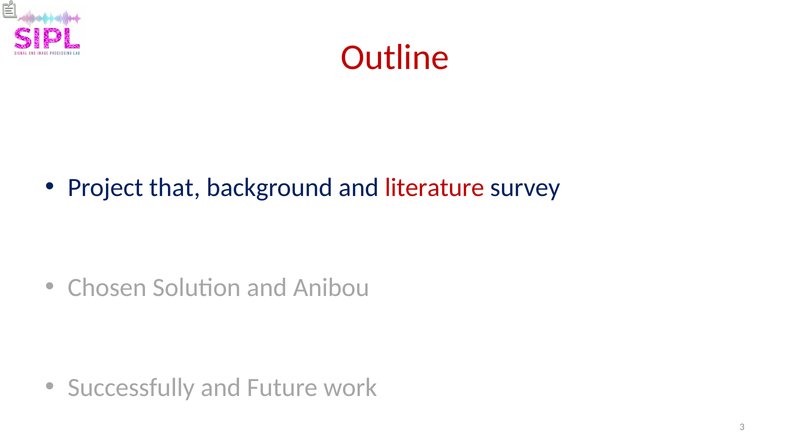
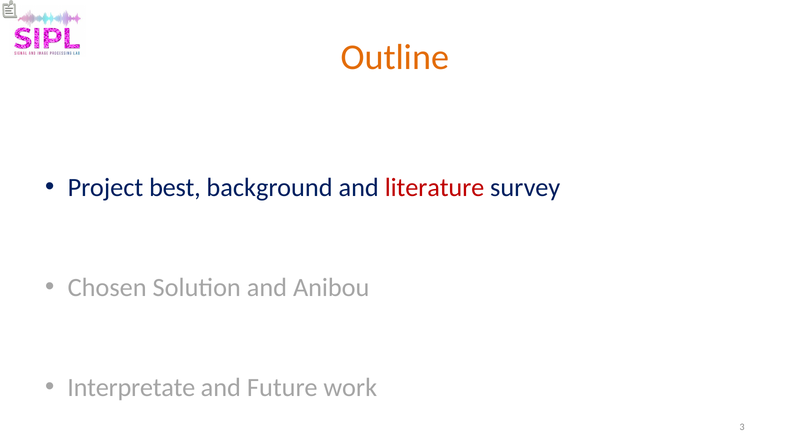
Outline colour: red -> orange (395, 57)
that: that -> best (175, 188)
Successfully: Successfully -> Interpretate (131, 388)
